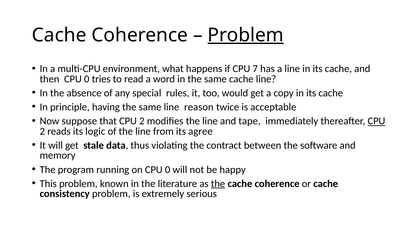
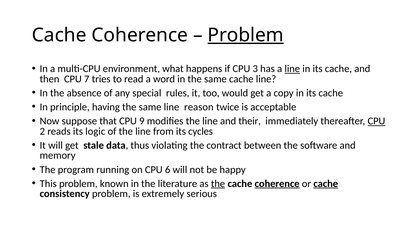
7: 7 -> 3 (255, 69)
line underline: none -> present (292, 69)
then CPU 0: 0 -> 7 (87, 79)
that CPU 2: 2 -> 9 (142, 121)
tape: tape -> their (250, 121)
agree: agree -> cycles (201, 131)
on CPU 0: 0 -> 6 (168, 170)
coherence underline: none -> present (277, 184)
cache underline: none -> present (326, 184)
